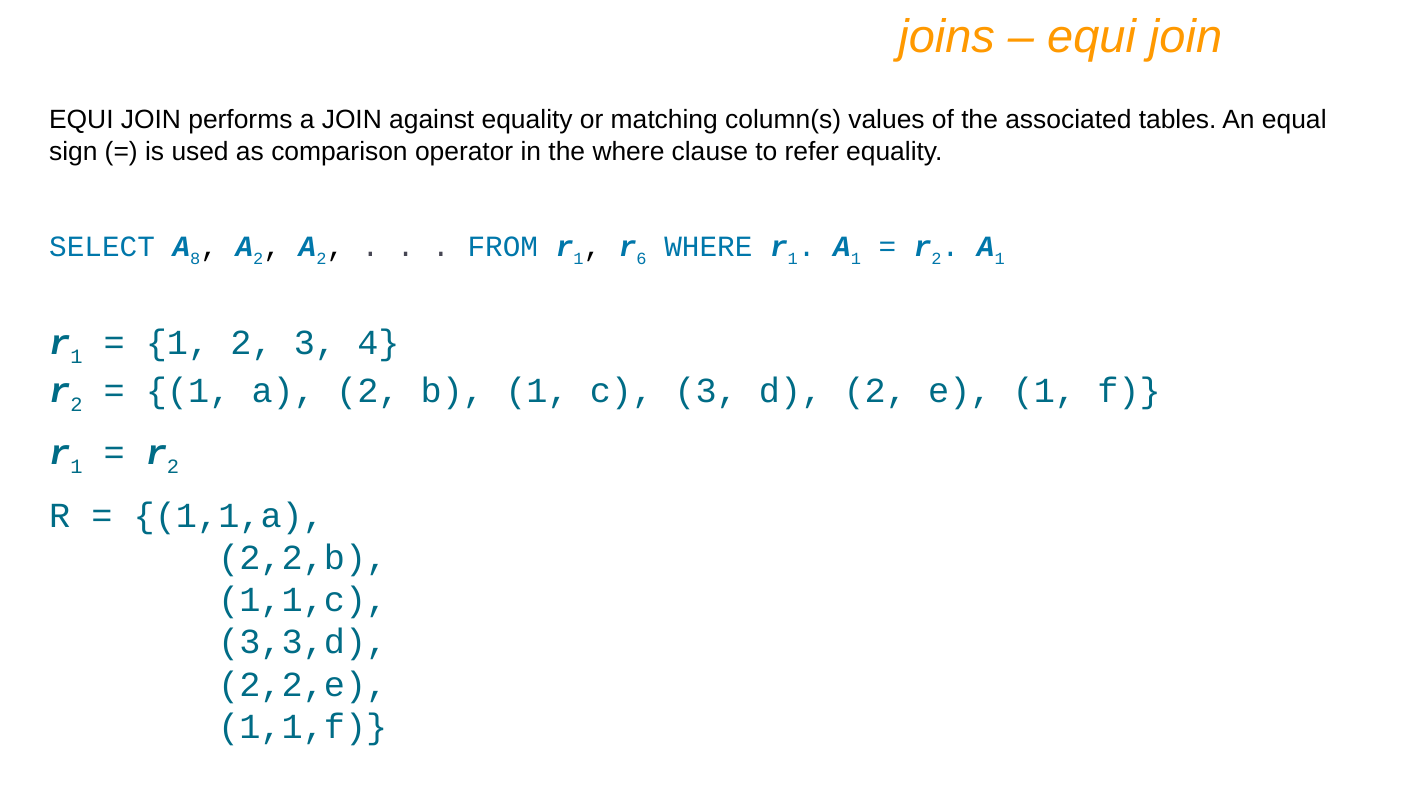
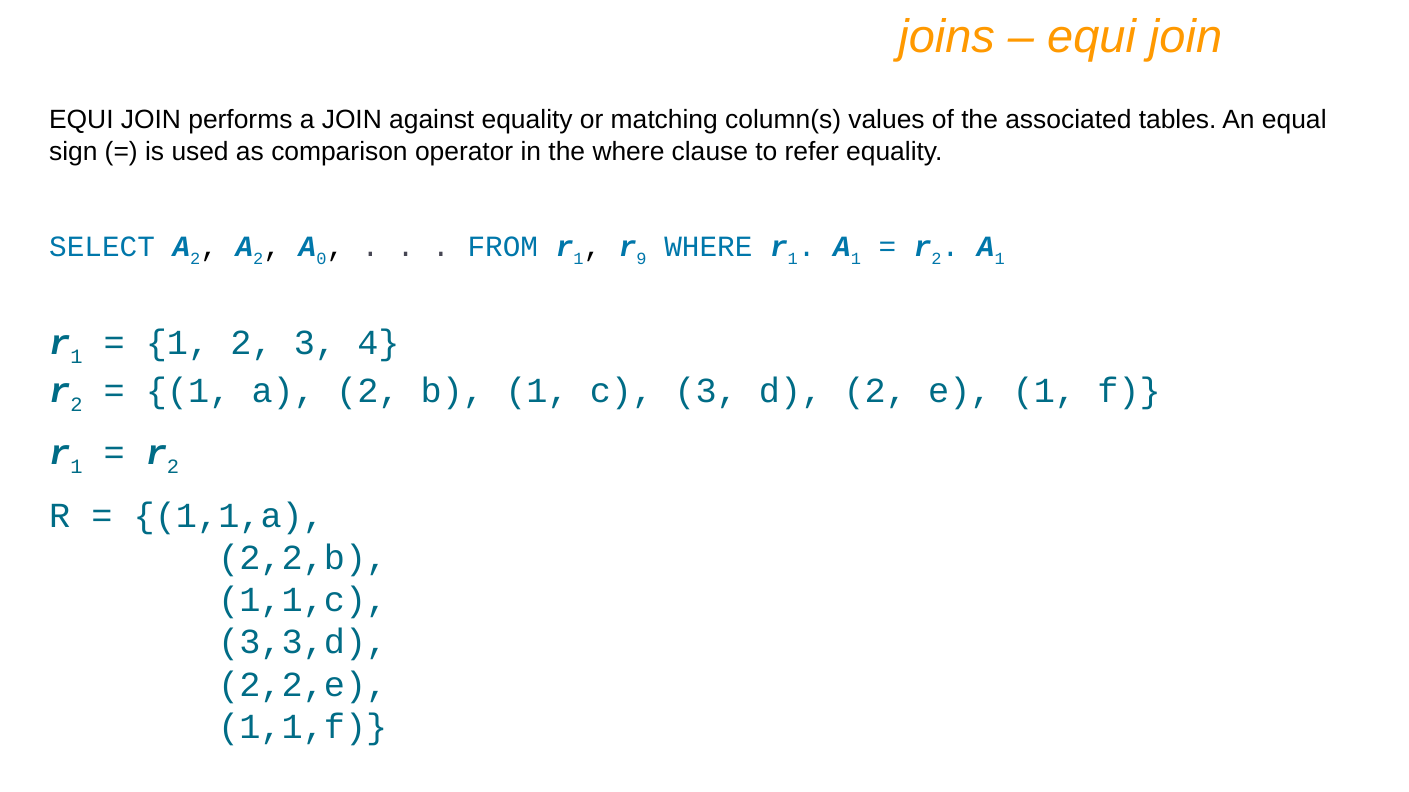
SELECT A 8: 8 -> 2 (195, 259)
2: 2 -> 0 (321, 259)
6: 6 -> 9 (642, 259)
